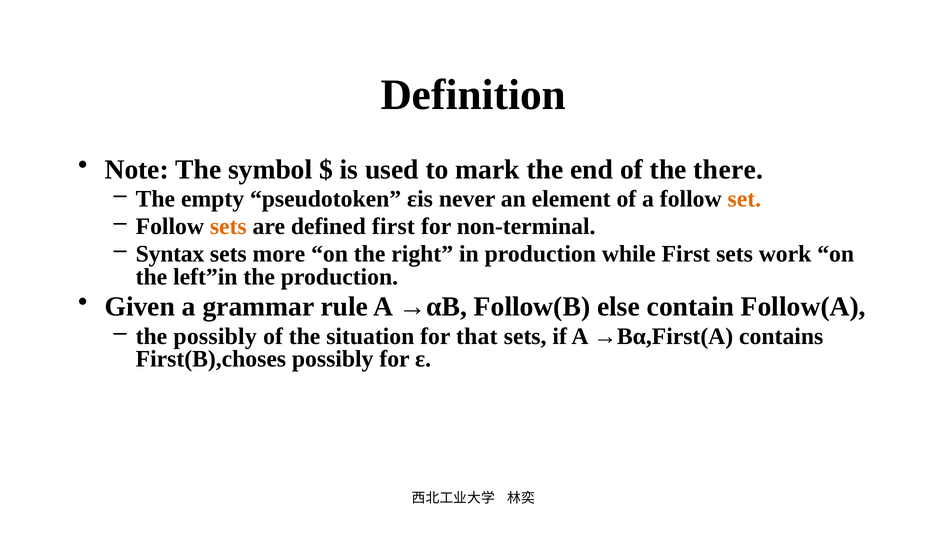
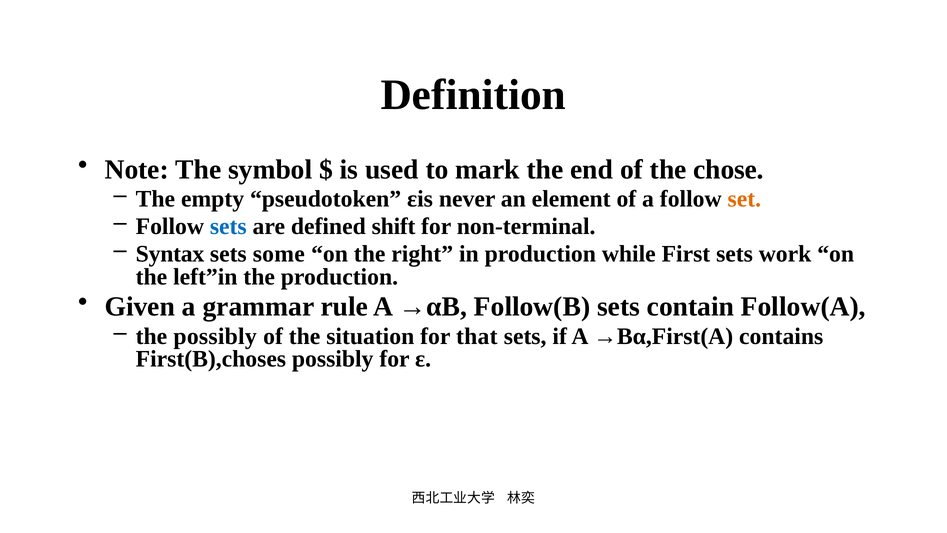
there: there -> chose (728, 169)
sets colour: orange -> blue (228, 226)
defined first: first -> shift (394, 226)
more: more -> some (279, 254)
Follow(B else: else -> sets (619, 307)
